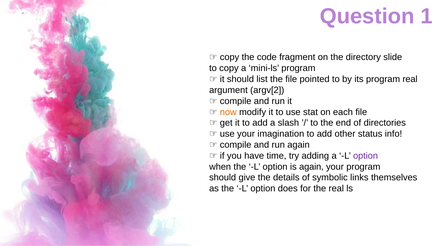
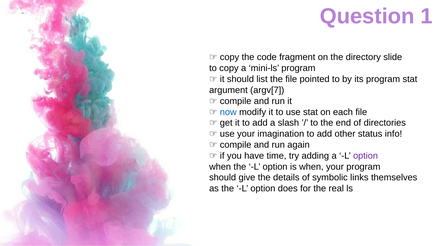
program real: real -> stat (410, 79)
argv[2: argv[2 -> argv[7 (267, 90)
now colour: orange -> blue (228, 112)
is again: again -> when (311, 167)
